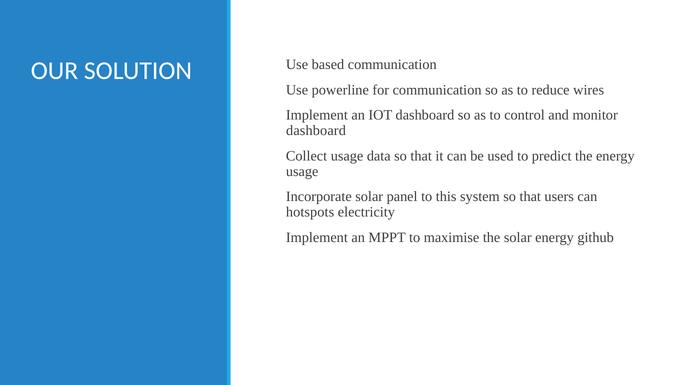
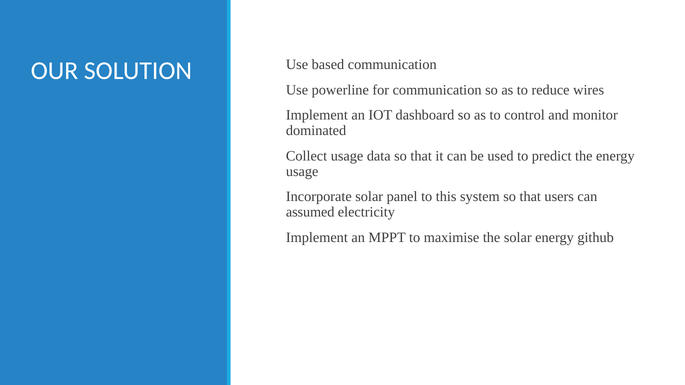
dashboard: dashboard -> dominated (316, 131)
hotspots: hotspots -> assumed (310, 212)
